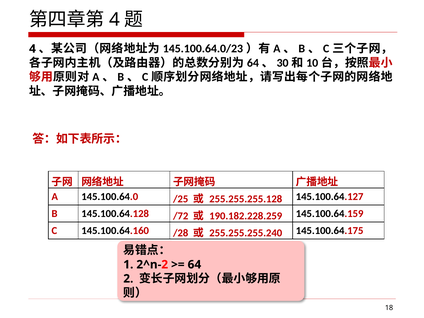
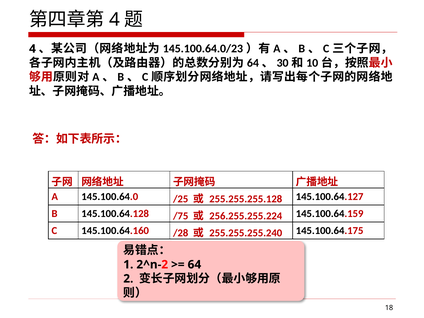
/72: /72 -> /75 (181, 216)
190.182.228.259: 190.182.228.259 -> 256.255.255.224 (246, 216)
